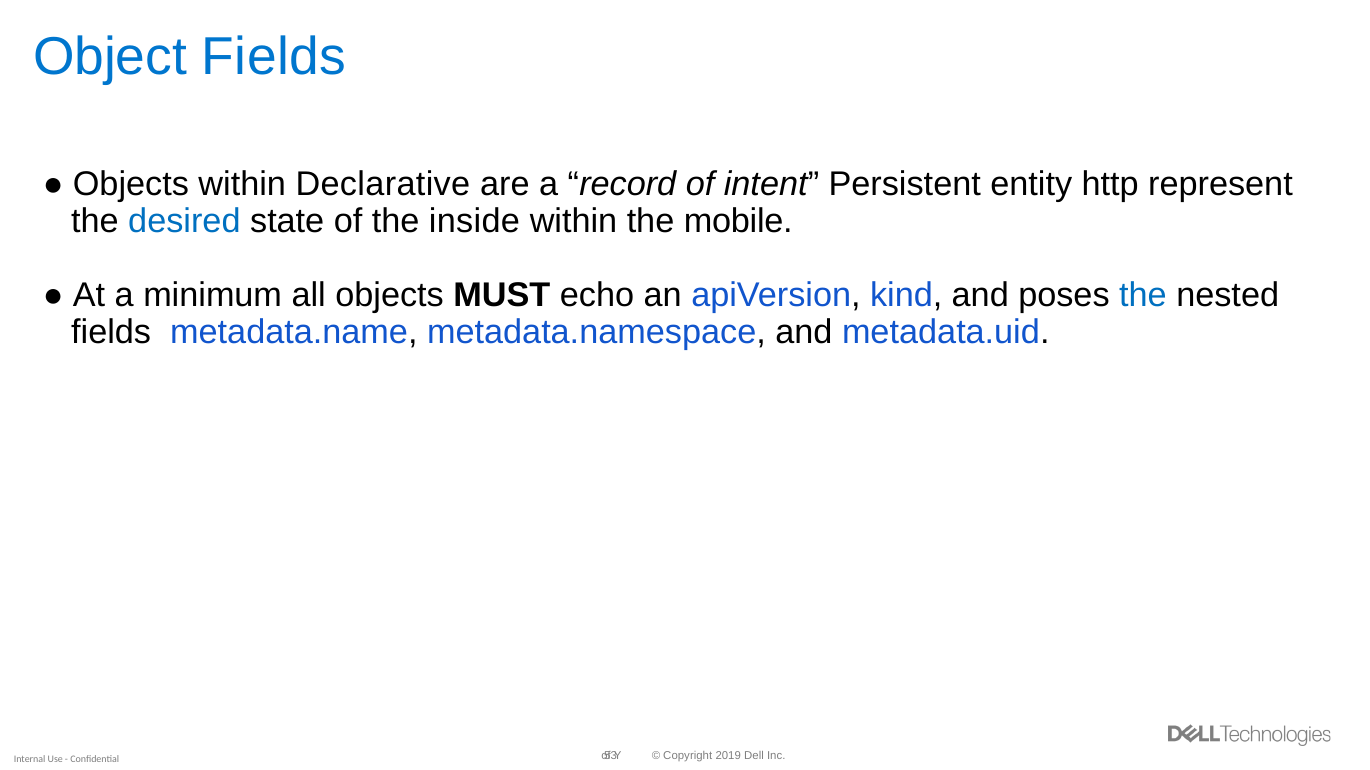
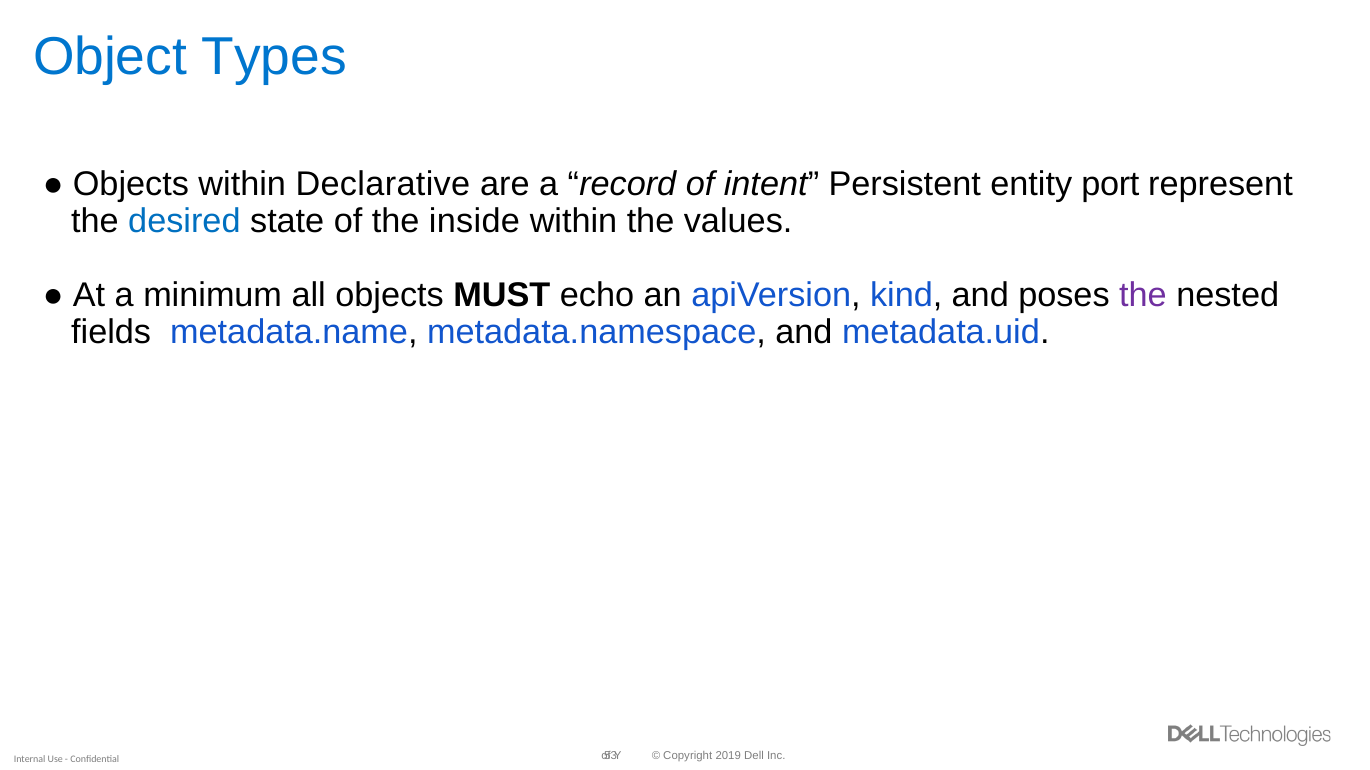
Object Fields: Fields -> Types (274, 57)
http: http -> port (1110, 185)
mobile: mobile -> values (738, 221)
the colour: blue -> purple (1143, 295)
